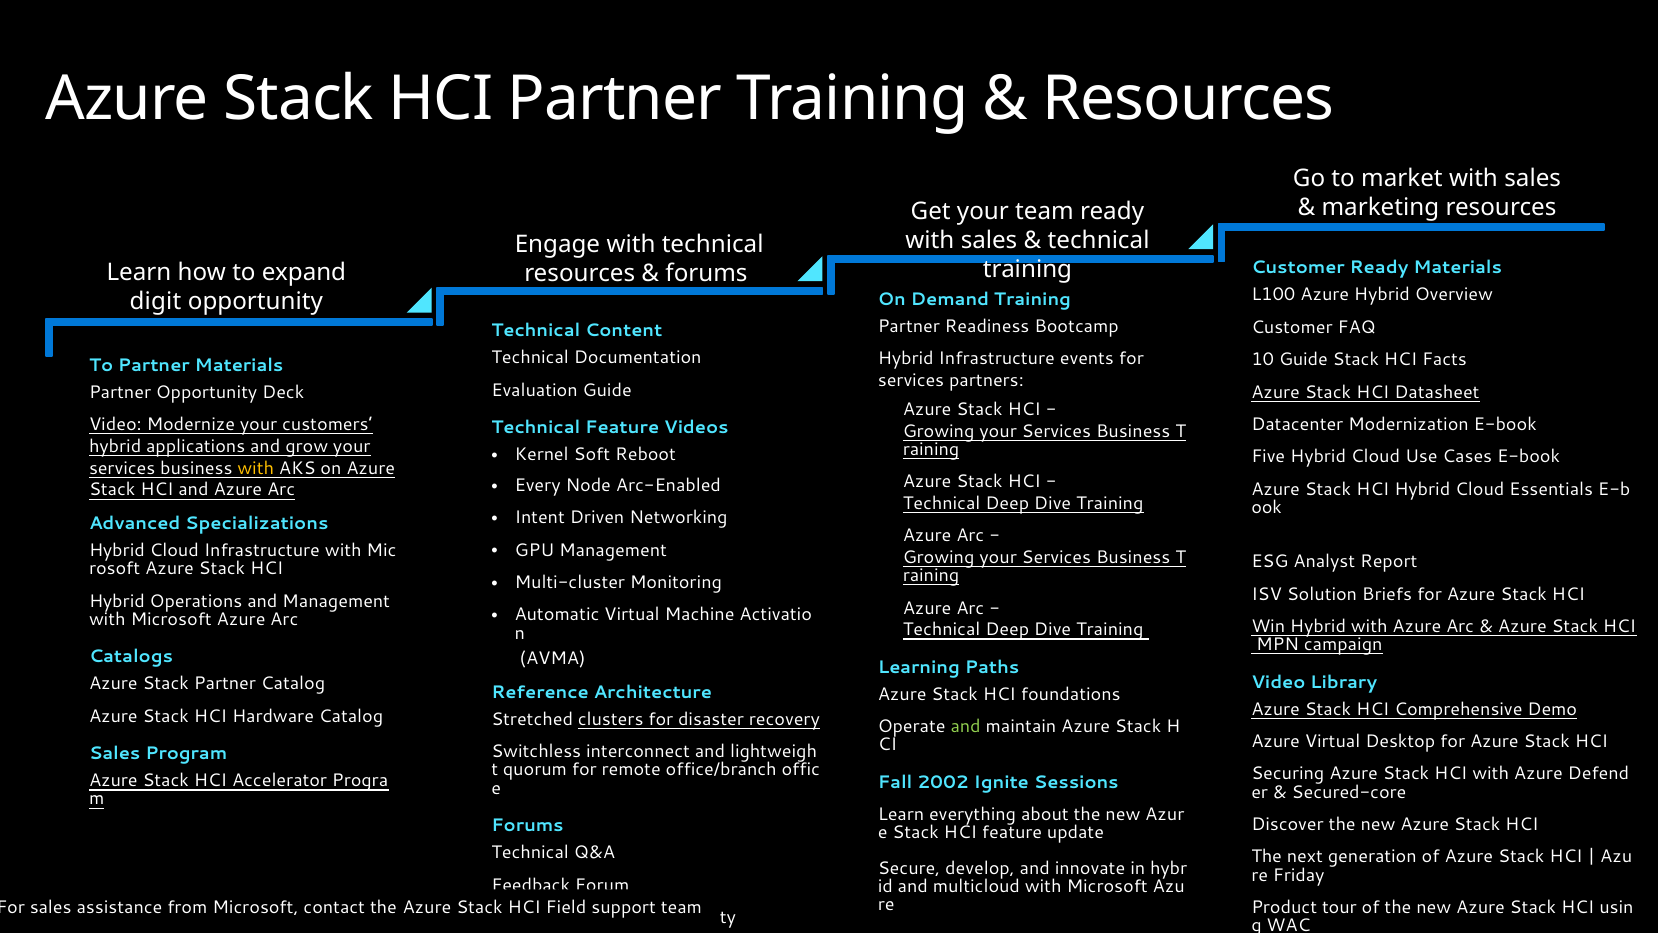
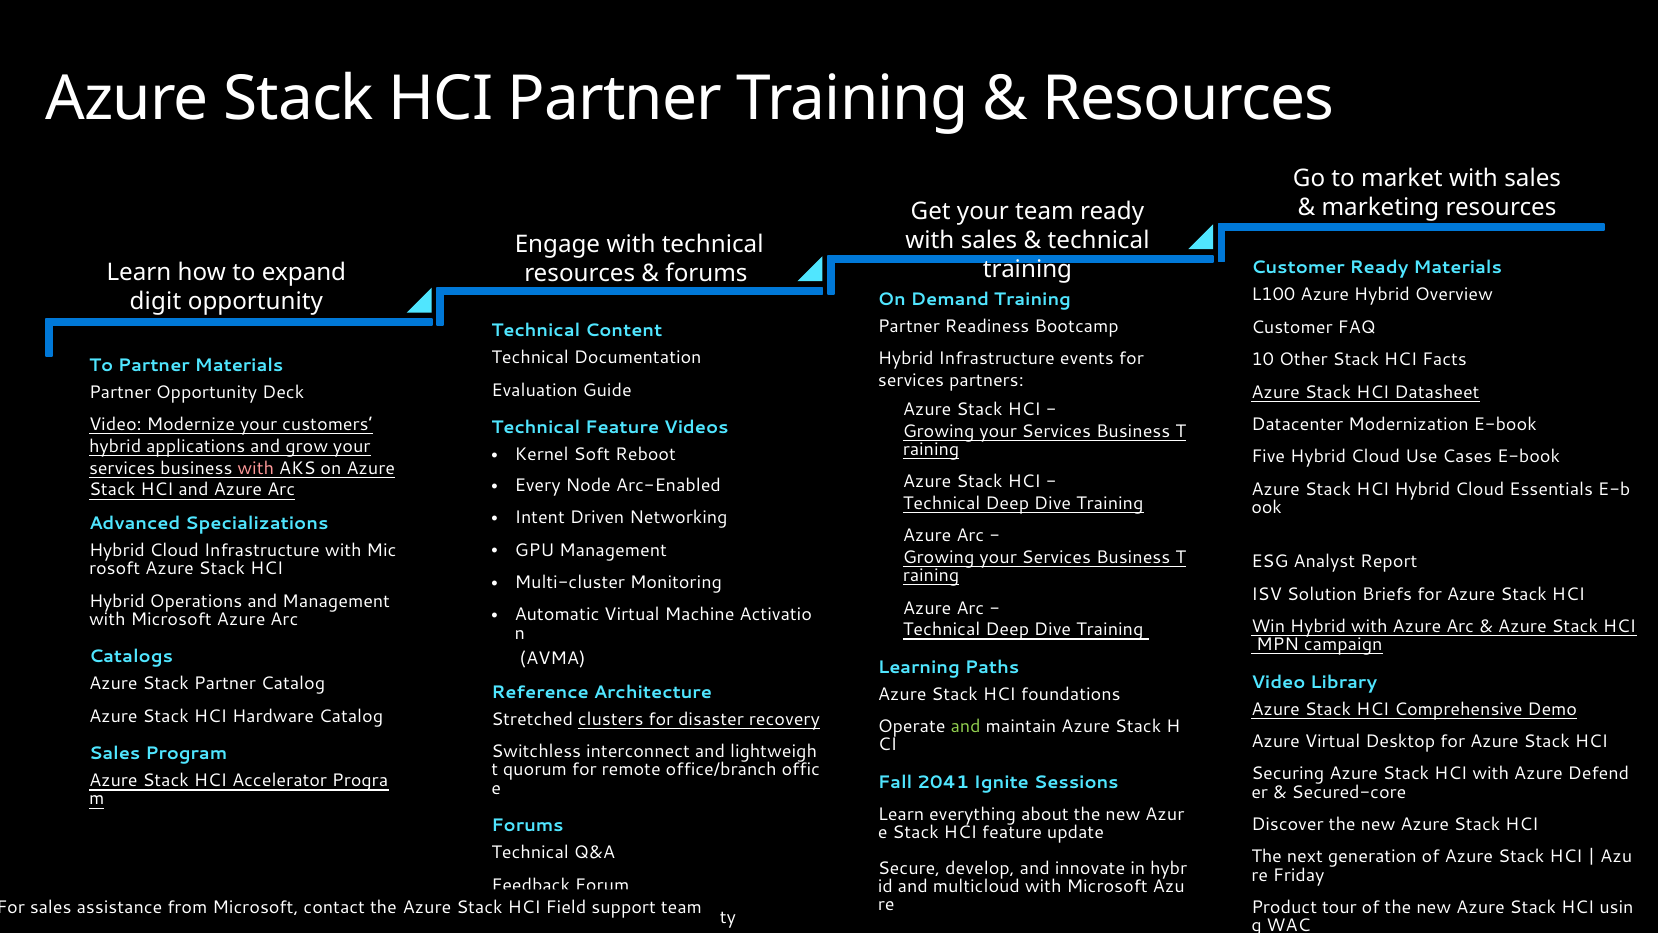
10 Guide: Guide -> Other (1303, 360)
with colour: yellow -> pink (256, 468)
2002: 2002 -> 2041 (943, 782)
